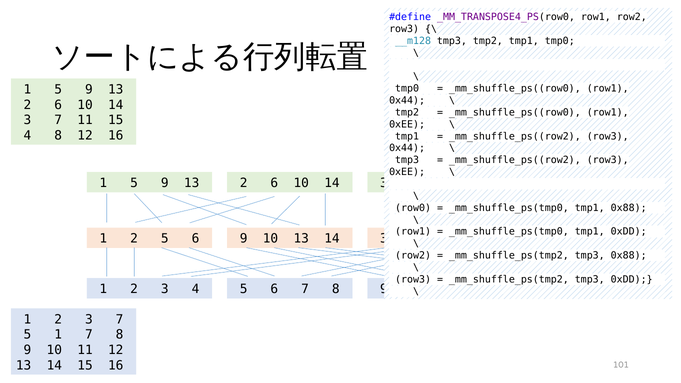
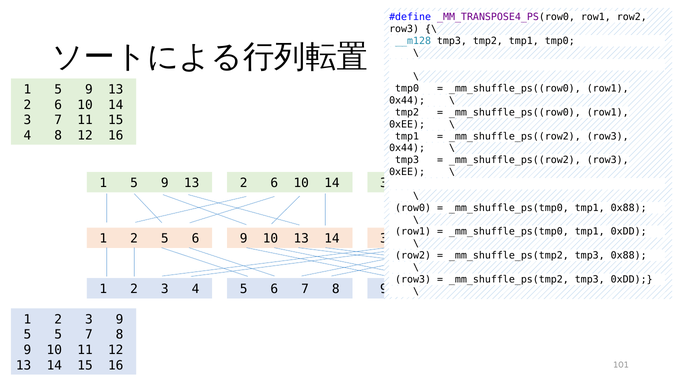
2 3 7: 7 -> 9 (120, 319)
5 1: 1 -> 5 (58, 335)
